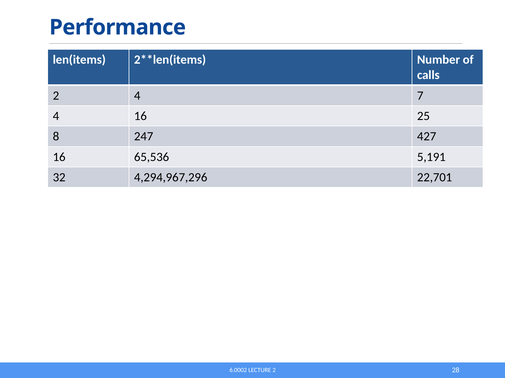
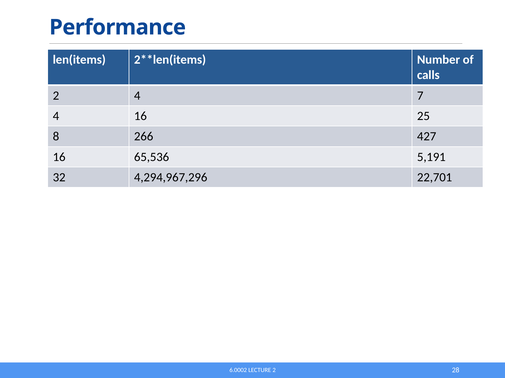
247: 247 -> 266 (144, 137)
